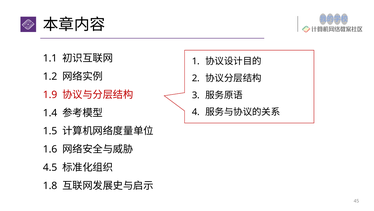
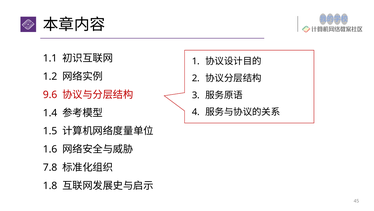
1.9: 1.9 -> 9.6 (50, 94)
4.5: 4.5 -> 7.8 (50, 167)
